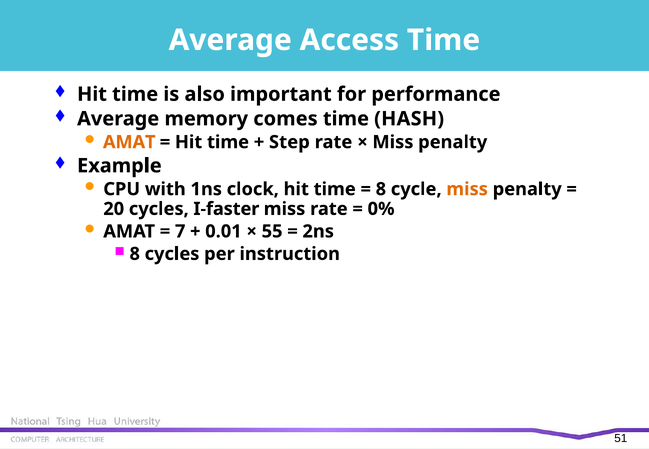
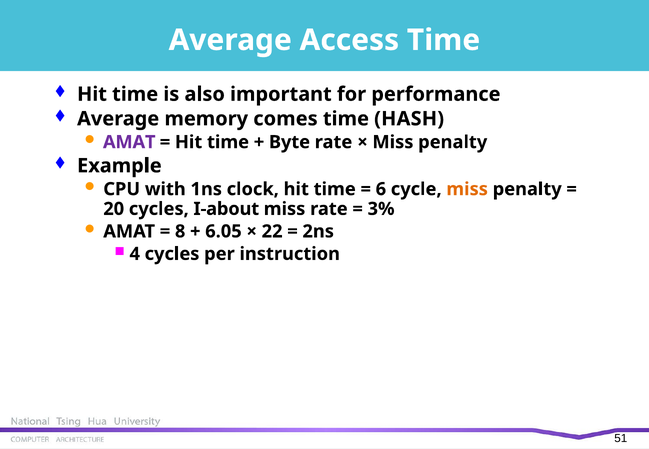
AMAT colour: orange -> purple (129, 142)
Step: Step -> Byte (289, 142)
8: 8 -> 6 (381, 189)
I-faster: I-faster -> I-about (226, 209)
0%: 0% -> 3% (381, 209)
7: 7 -> 8 (180, 232)
0.01: 0.01 -> 6.05 (223, 232)
55: 55 -> 22 (272, 232)
8: 8 -> 4 (135, 254)
